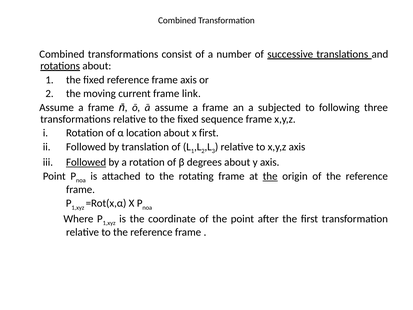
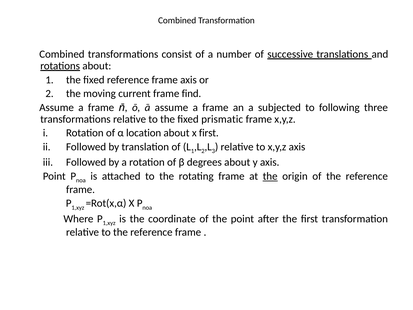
link: link -> find (191, 94)
sequence: sequence -> prismatic (222, 119)
Followed underline: present -> none (86, 162)
